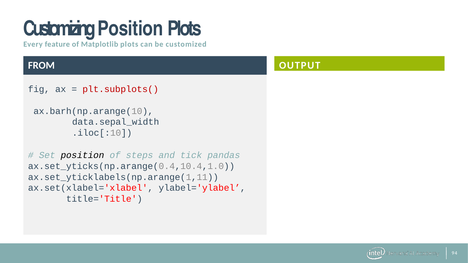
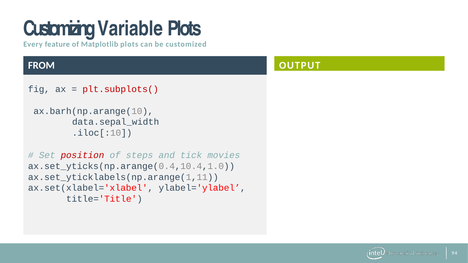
Customizing Position: Position -> Variable (130, 29)
position colour: black -> red (82, 155)
pandas: pandas -> movies (224, 155)
